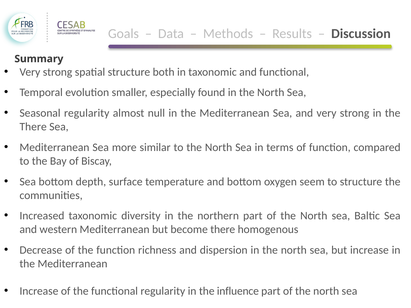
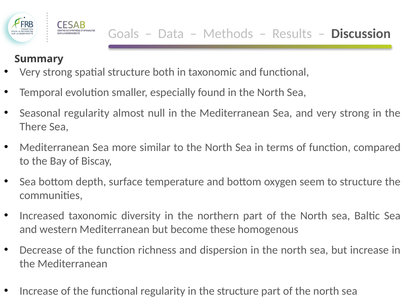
become there: there -> these (223, 230)
the influence: influence -> structure (238, 291)
